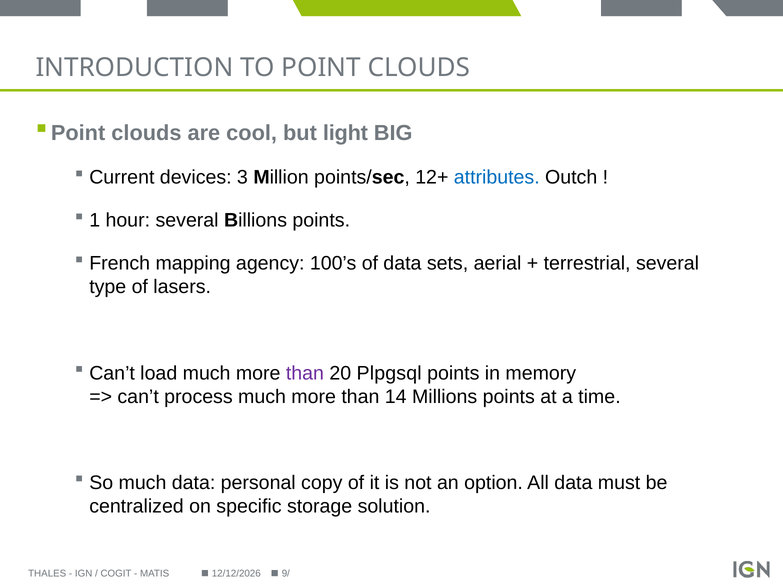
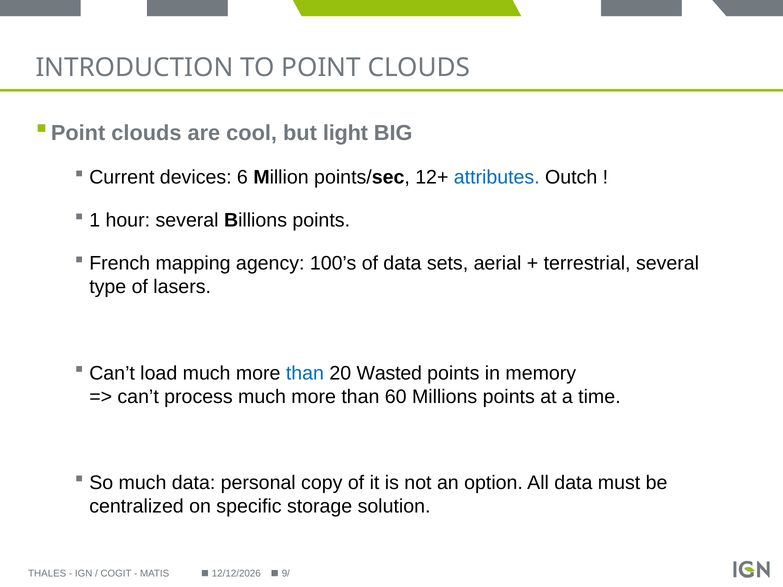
3: 3 -> 6 (242, 178)
than colour: purple -> blue (305, 373)
Plpgsql: Plpgsql -> Wasted (389, 373)
14: 14 -> 60 (396, 397)
